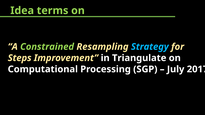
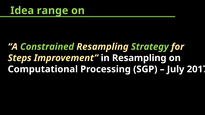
terms: terms -> range (53, 11)
Strategy colour: light blue -> light green (150, 47)
in Triangulate: Triangulate -> Resampling (139, 58)
